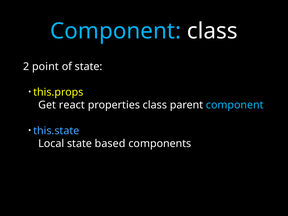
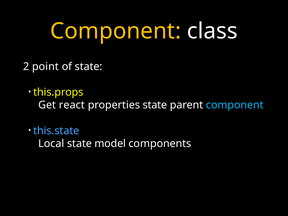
Component colour: light blue -> yellow (116, 31)
properties class: class -> state (155, 105)
based: based -> model (110, 144)
